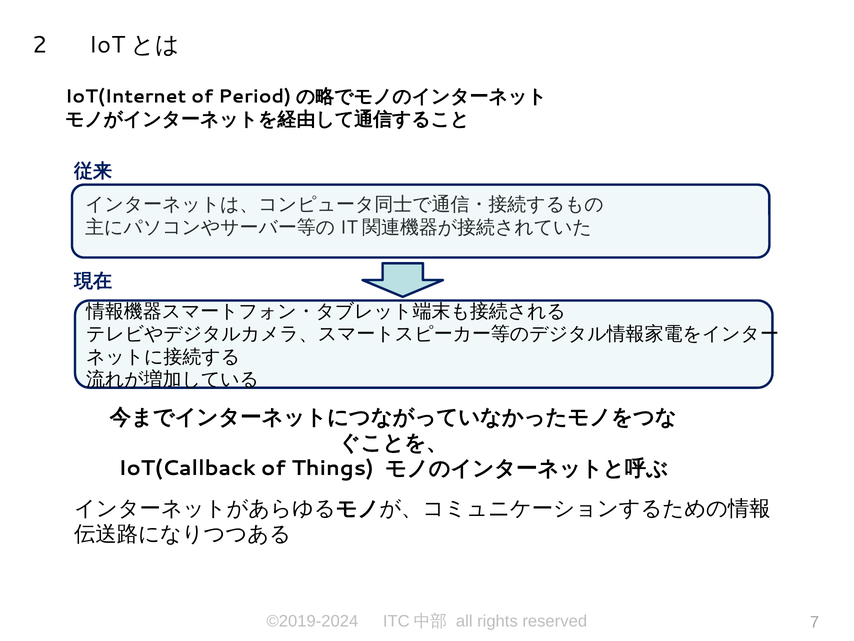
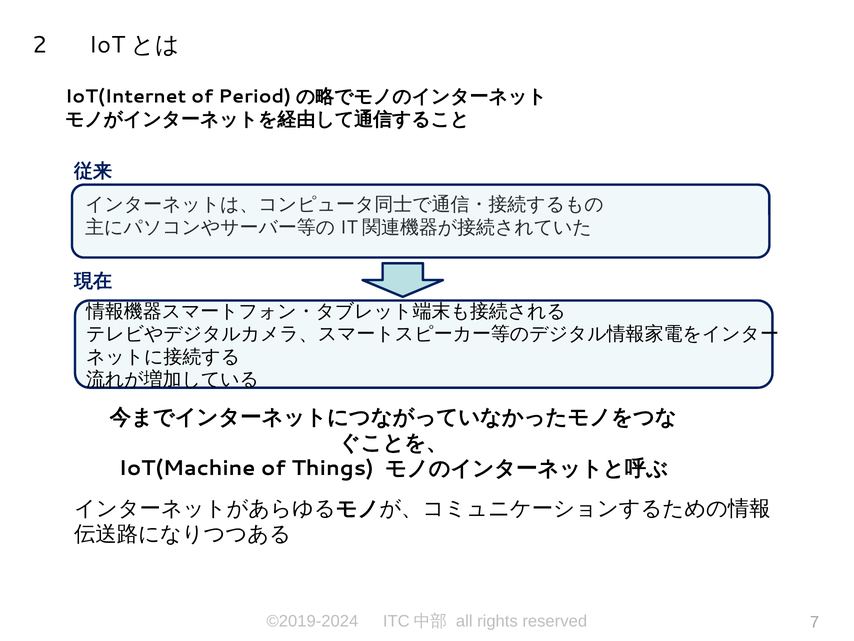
IoT(Callback: IoT(Callback -> IoT(Machine (187, 468)
